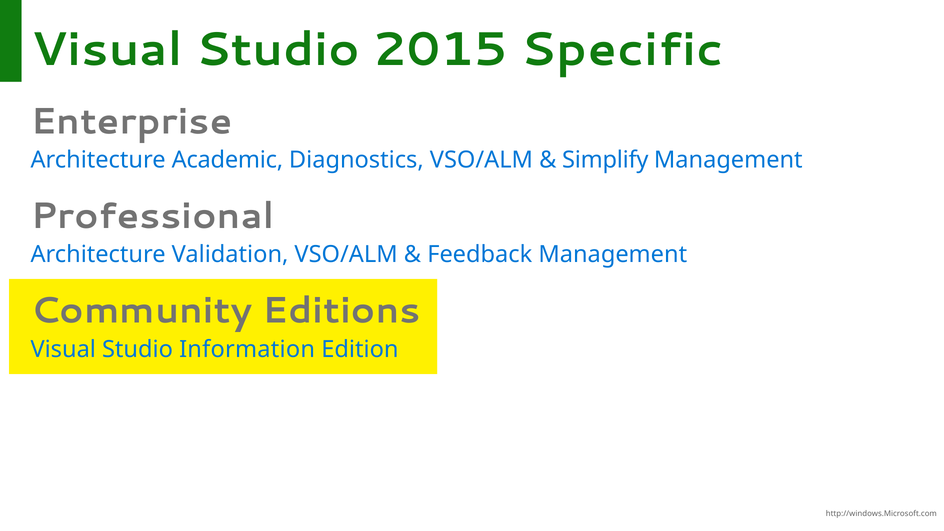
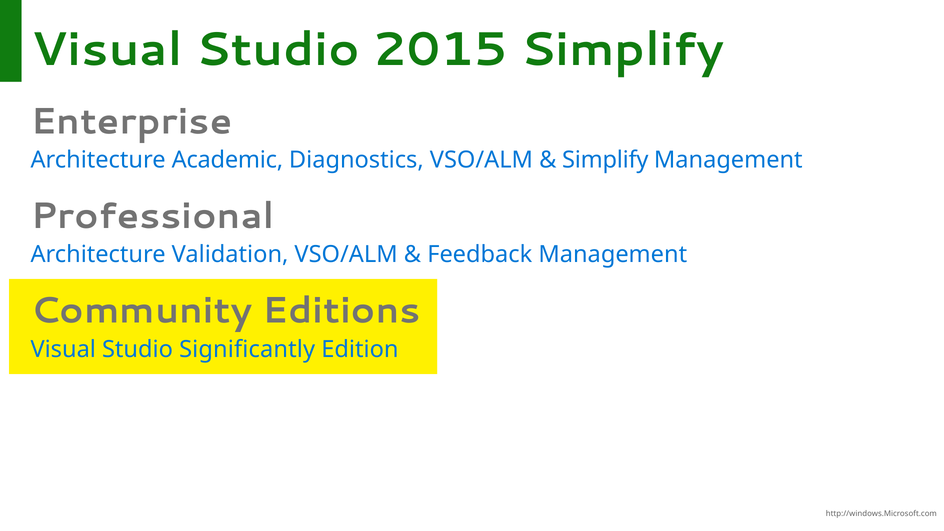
2015 Specific: Specific -> Simplify (622, 50)
Information: Information -> Significantly (247, 349)
